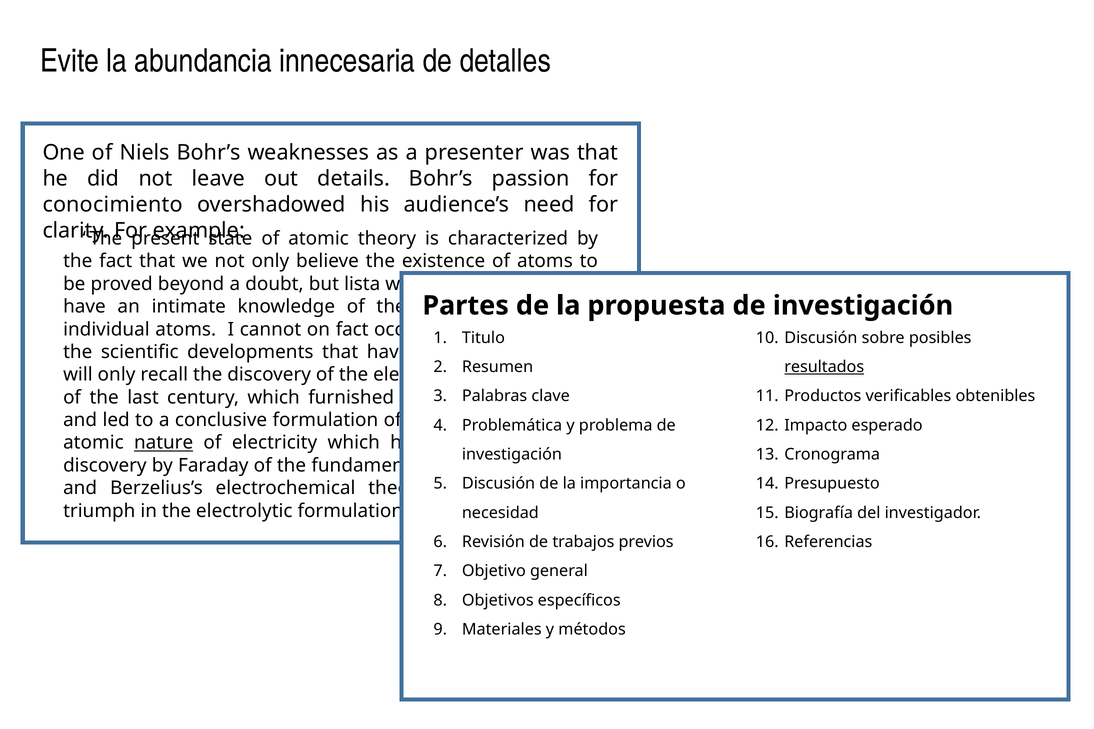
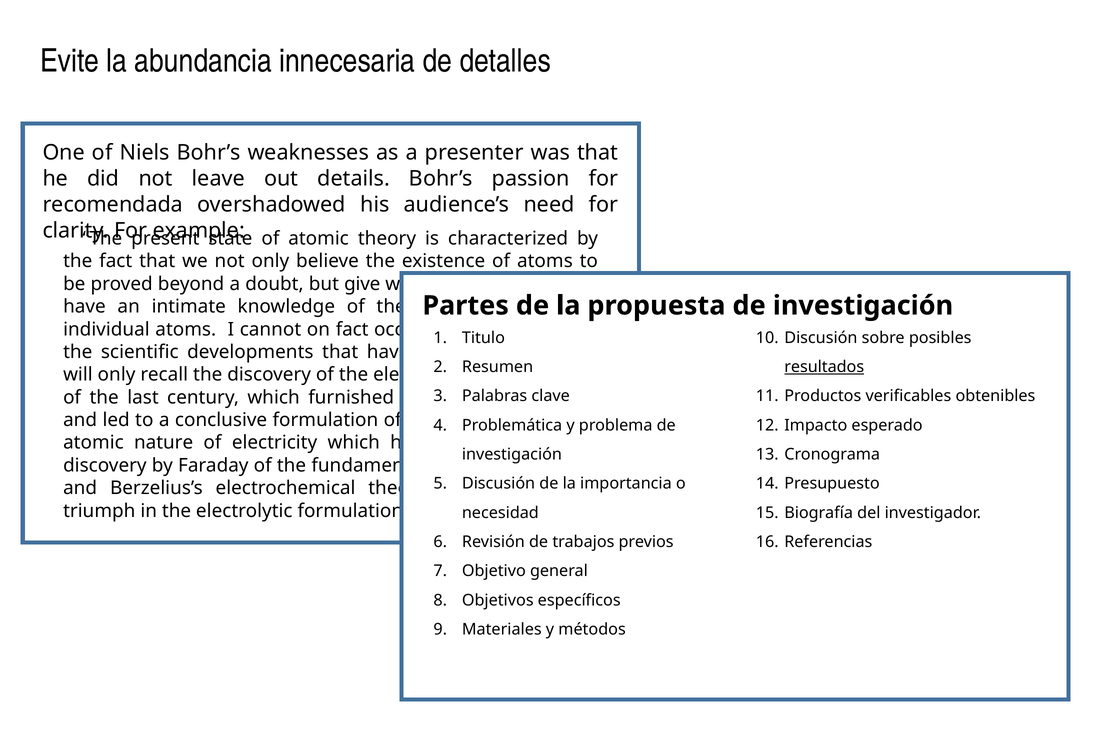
conocimiento: conocimiento -> recomendada (113, 205)
but lista: lista -> give (362, 284)
nature underline: present -> none (164, 443)
